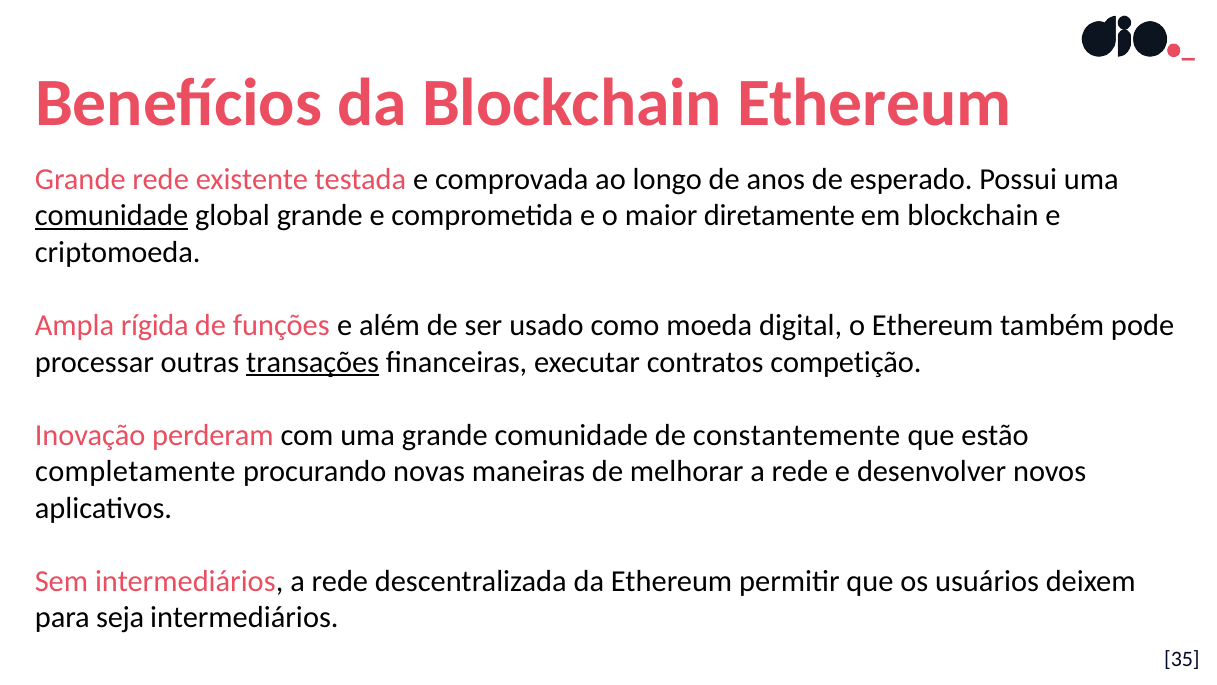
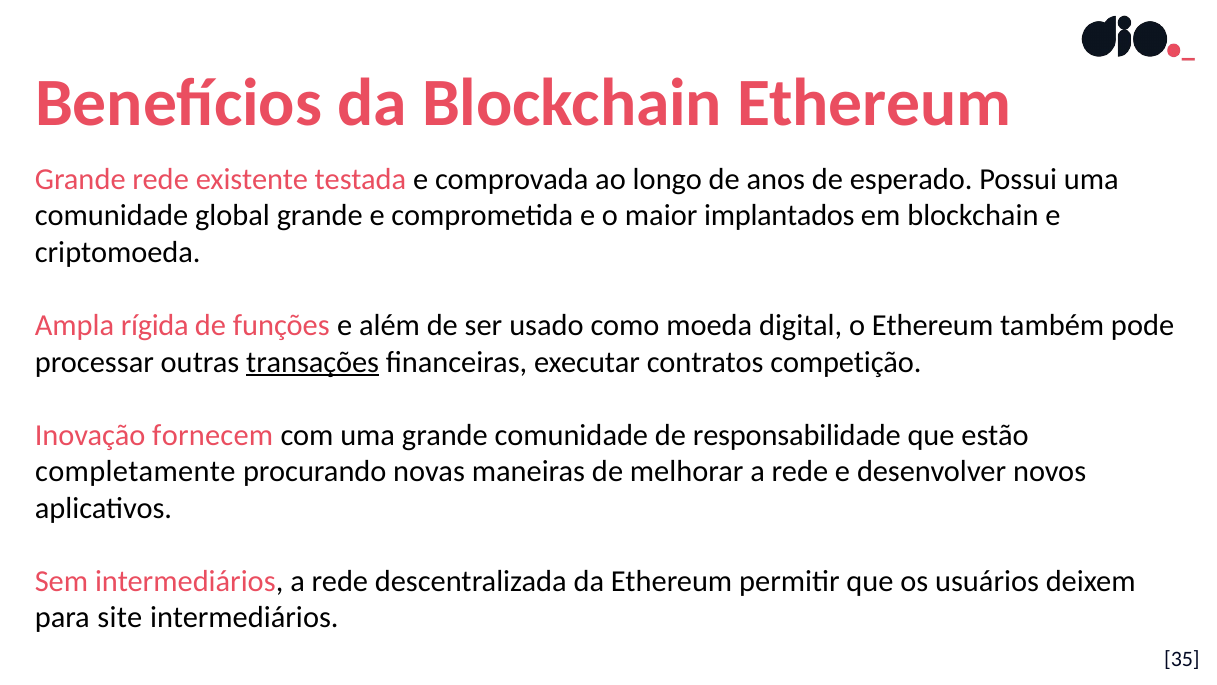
comunidade underline: present -> none (112, 216)
diretamente: diretamente -> implantados (779, 216)
perderam: perderam -> fornecem (213, 435)
constantemente: constantemente -> responsabilidade (797, 435)
seja: seja -> site (120, 617)
